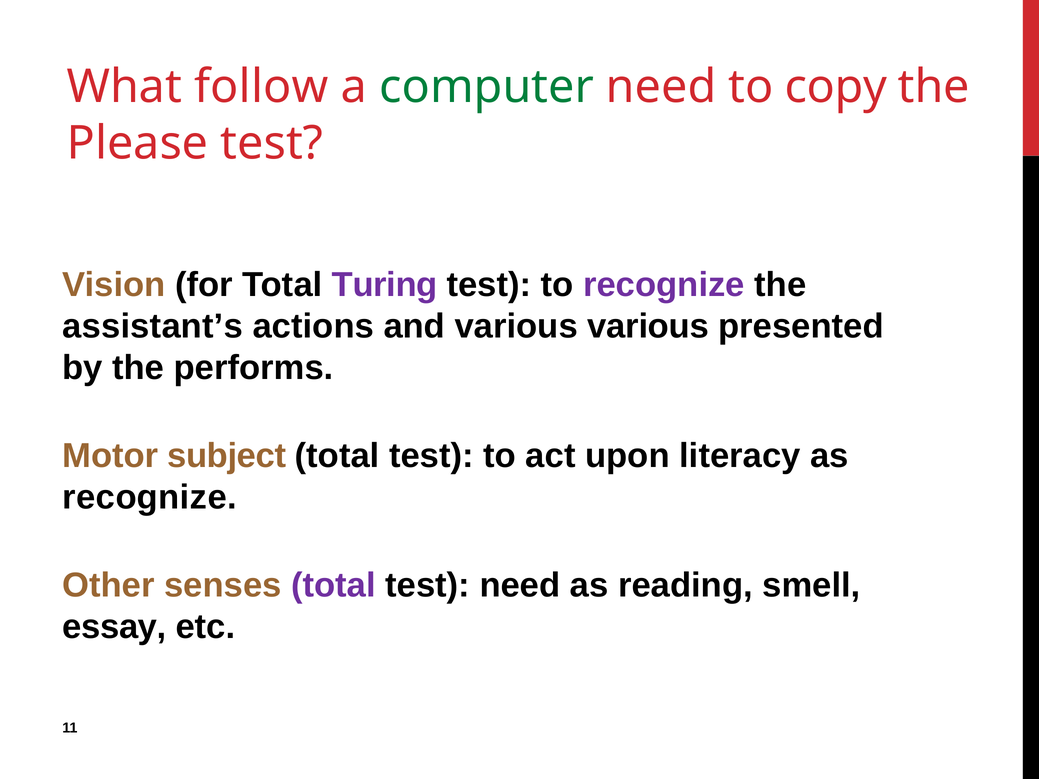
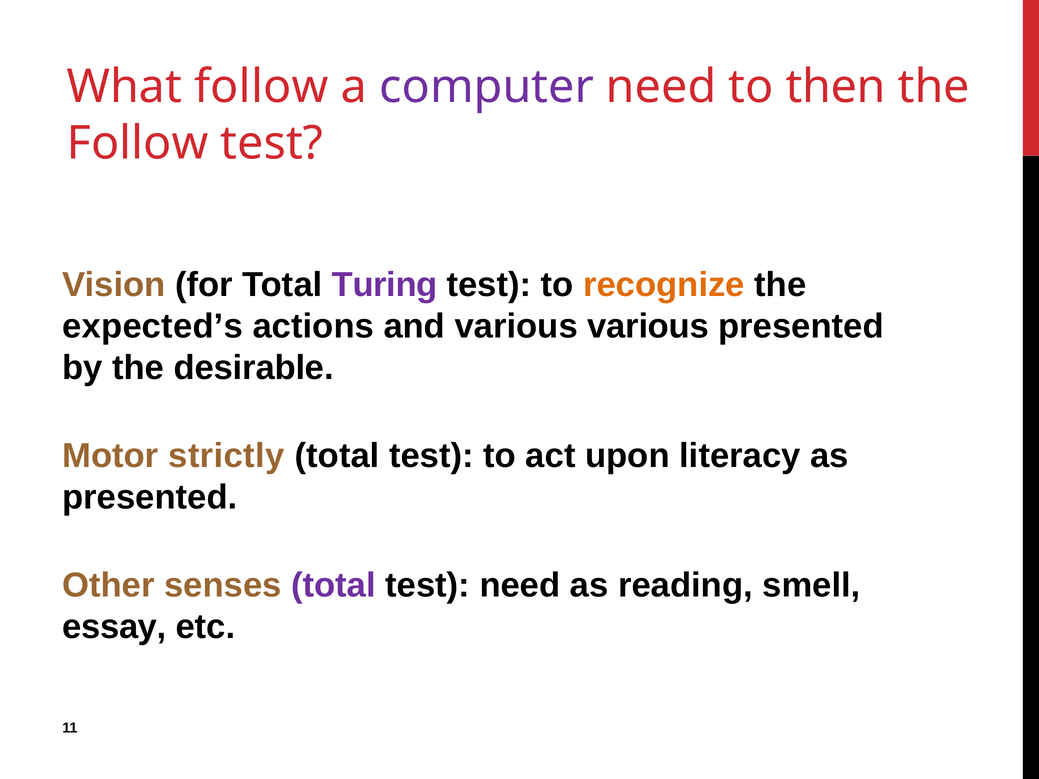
computer colour: green -> purple (487, 87)
copy: copy -> then (836, 87)
Please: Please -> Follow (138, 143)
recognize colour: purple -> orange (664, 285)
assistant’s: assistant’s -> expected’s (153, 326)
performs: performs -> desirable (254, 368)
subject: subject -> strictly (226, 456)
recognize: recognize -> presented (150, 497)
